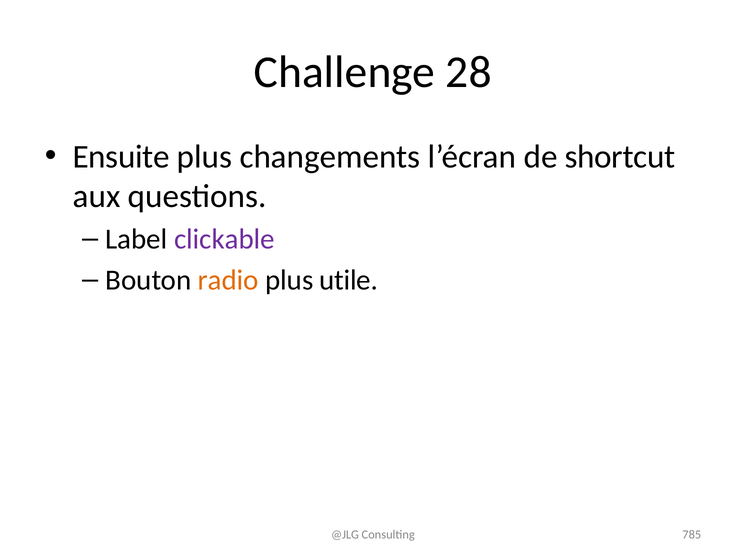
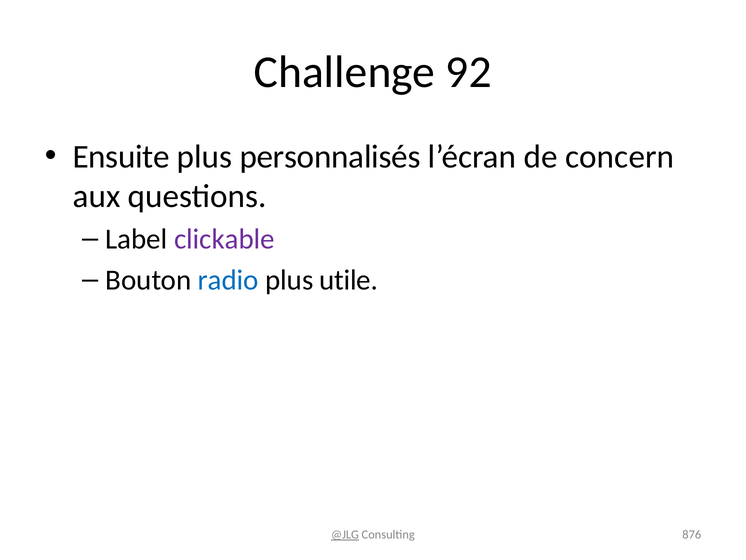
28: 28 -> 92 (469, 72)
changements: changements -> personnalisés (330, 156)
shortcut: shortcut -> concern (620, 156)
radio colour: orange -> blue (228, 280)
@JLG underline: none -> present (345, 534)
785: 785 -> 876 (692, 534)
